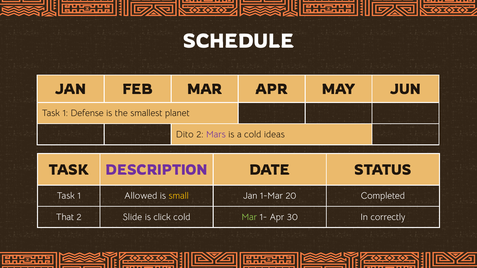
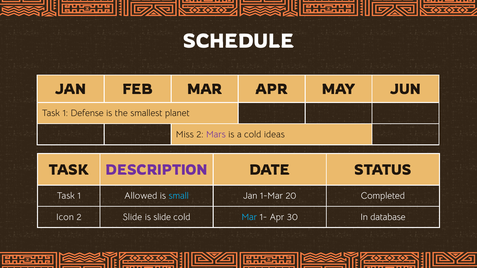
Dito: Dito -> Miss (185, 134)
small colour: yellow -> light blue (179, 196)
That: That -> Icon (65, 217)
is click: click -> slide (162, 217)
Mar colour: light green -> light blue (249, 217)
correctly: correctly -> database (388, 217)
